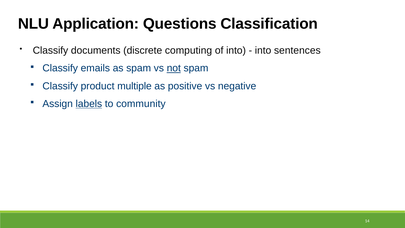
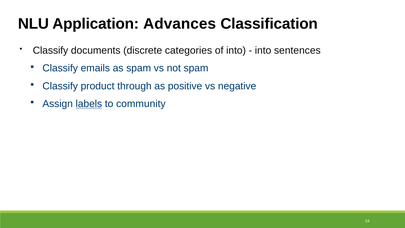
Questions: Questions -> Advances (180, 24)
computing: computing -> categories (189, 50)
not underline: present -> none (174, 68)
multiple: multiple -> through (134, 86)
